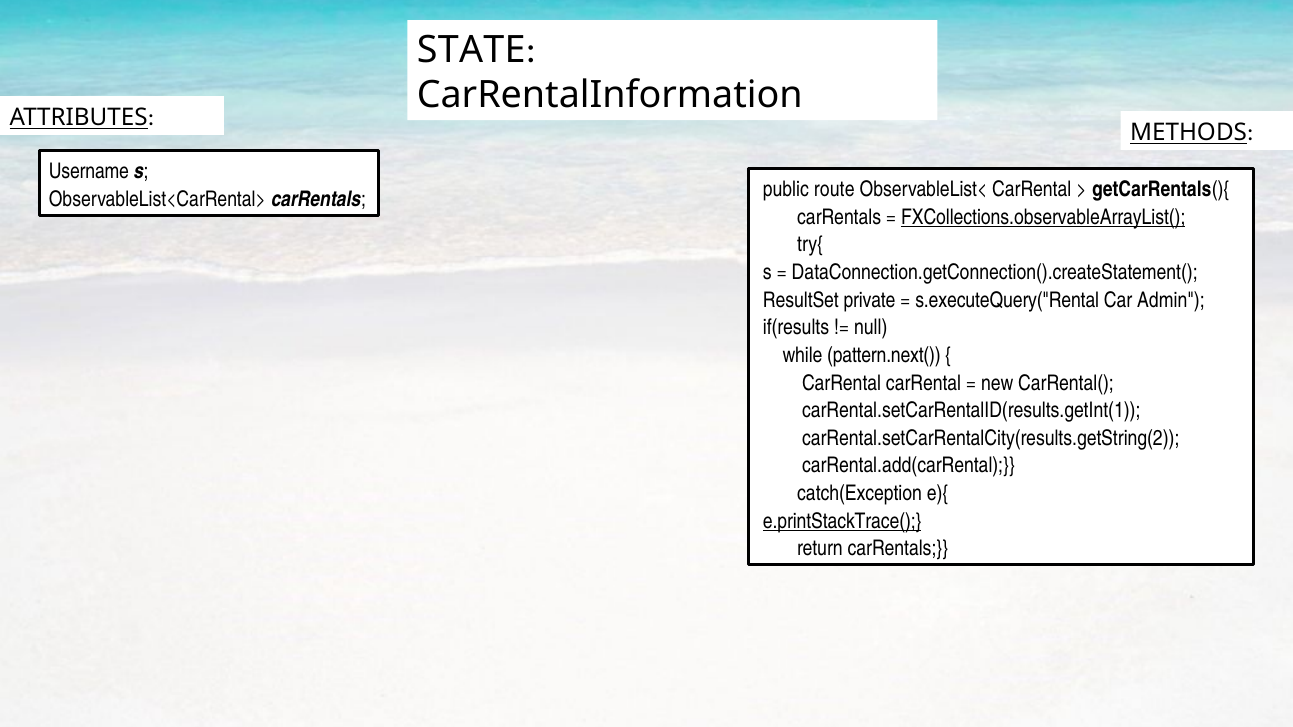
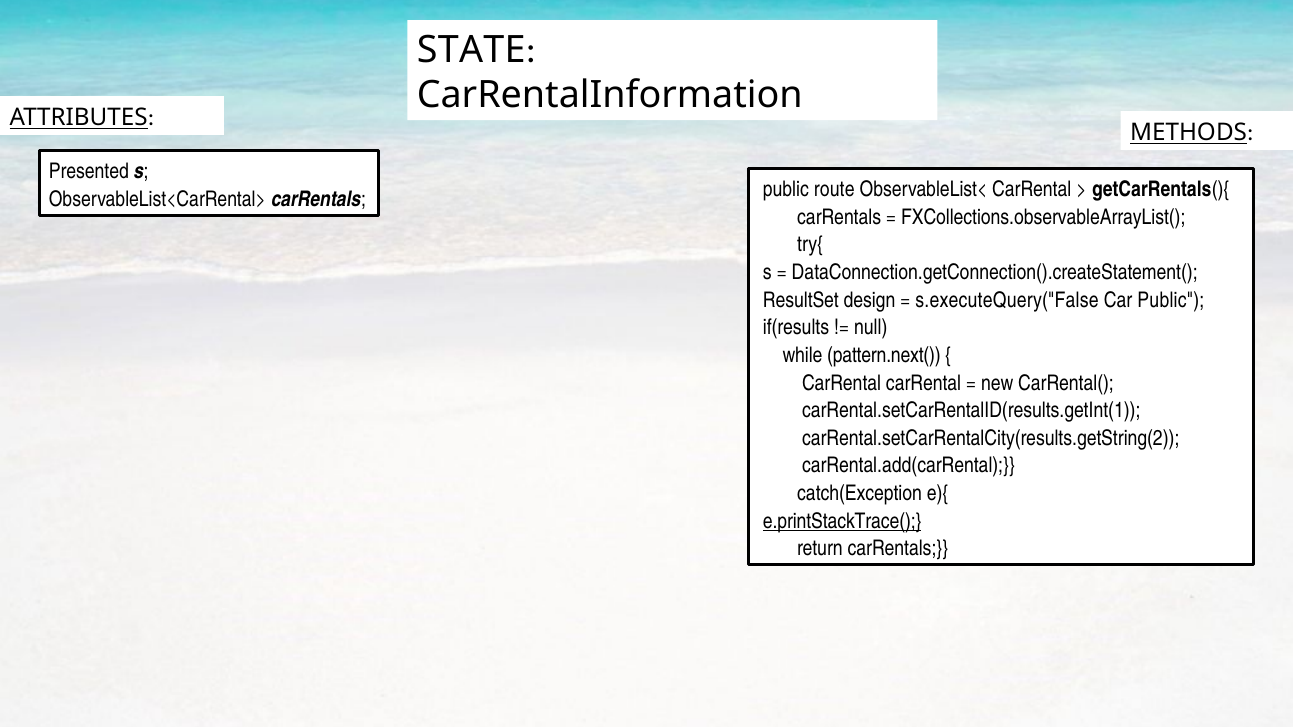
Username: Username -> Presented (89, 171)
FXCollections.observableArrayList( underline: present -> none (1043, 217)
private: private -> design (869, 300)
s.executeQuery("Rental: s.executeQuery("Rental -> s.executeQuery("False (1007, 300)
Car Admin: Admin -> Public (1171, 300)
